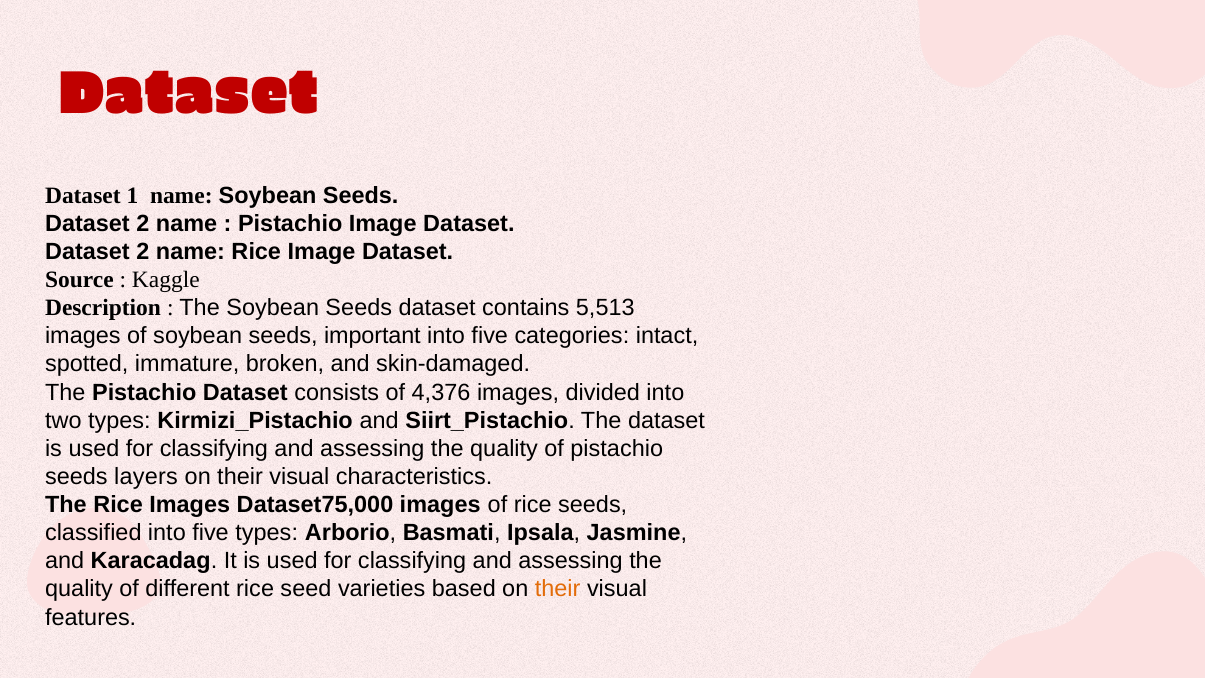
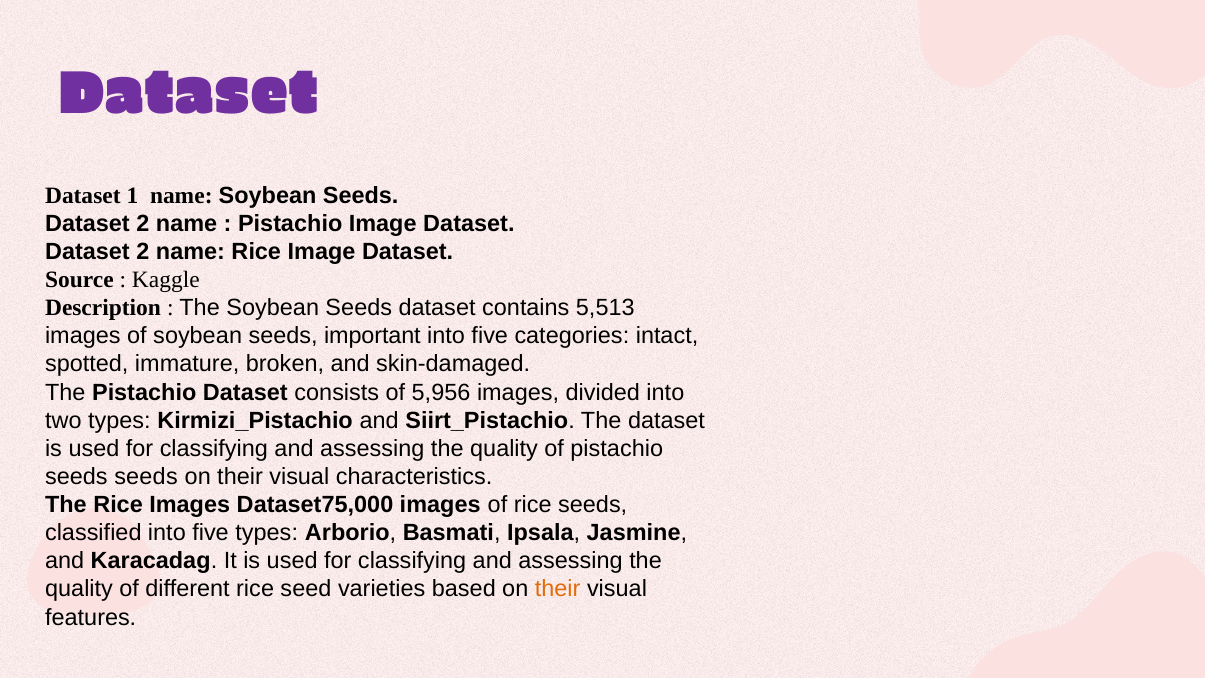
Dataset colour: red -> purple (189, 93)
4,376: 4,376 -> 5,956 (441, 392)
seeds layers: layers -> seeds (146, 477)
